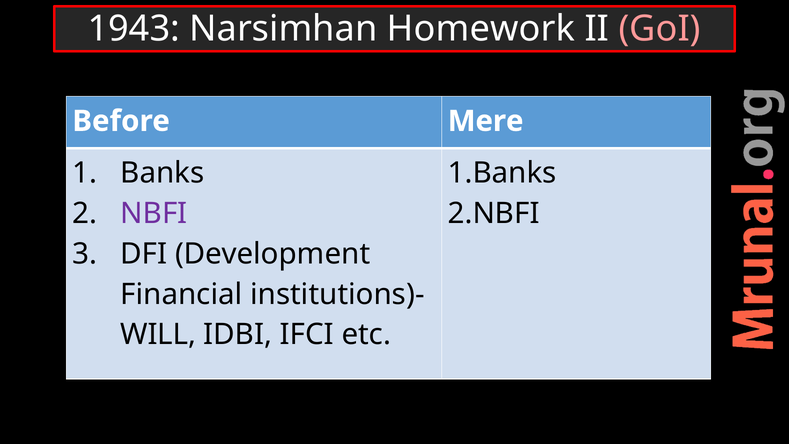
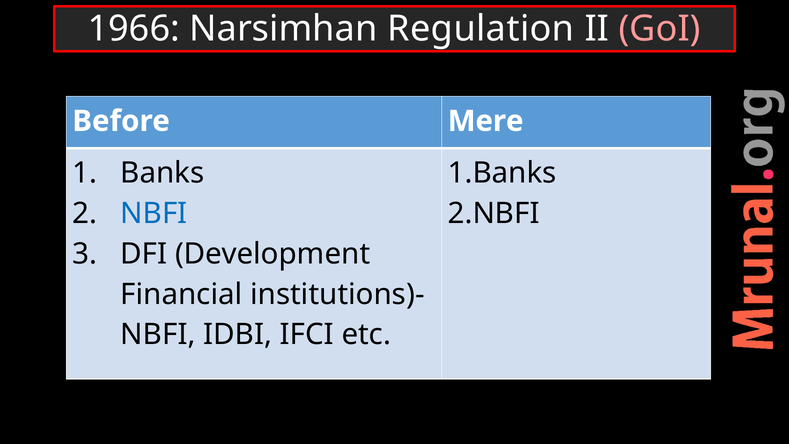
1943: 1943 -> 1966 (134, 29)
Homework: Homework -> Regulation (481, 29)
NBFI colour: purple -> blue (154, 213)
WILL: WILL -> NBFI (158, 335)
